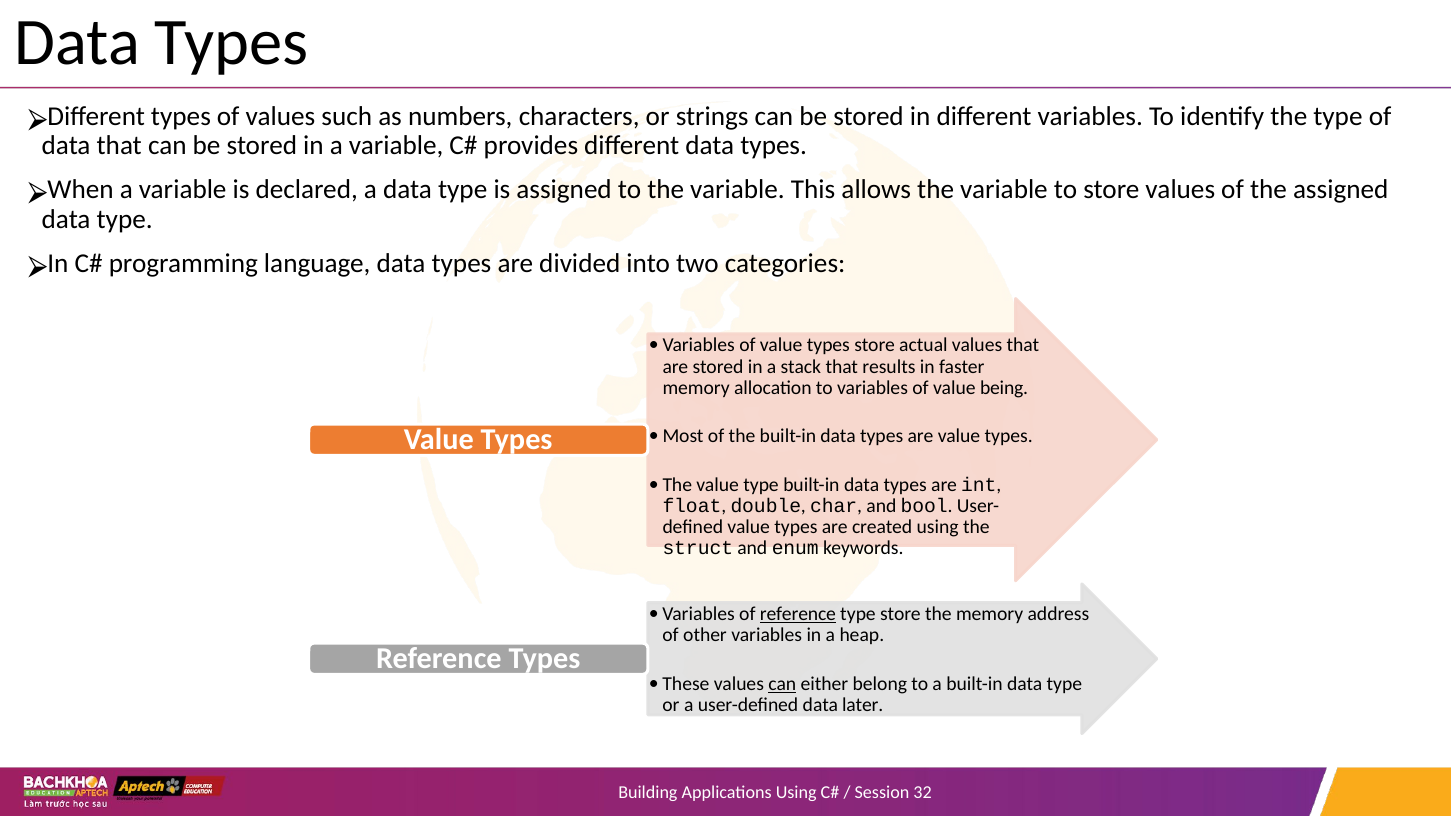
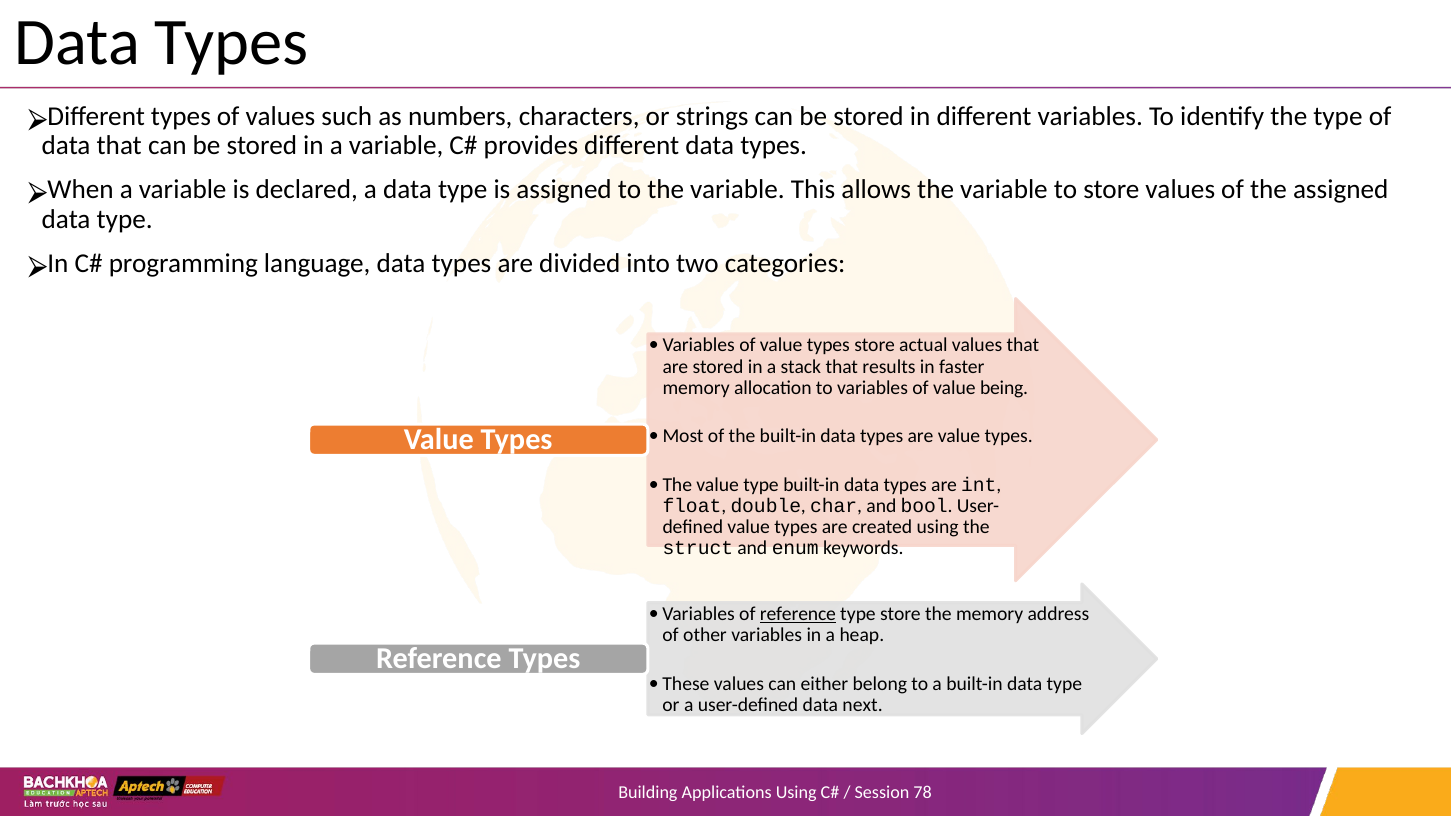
can underline: present -> none (782, 684)
later: later -> next (863, 705)
32: 32 -> 78 (923, 792)
